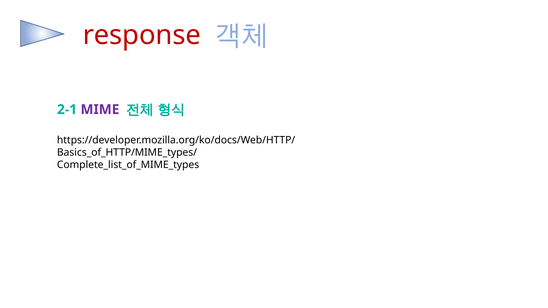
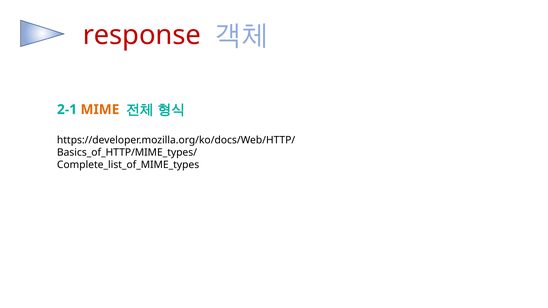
MIME colour: purple -> orange (100, 110)
